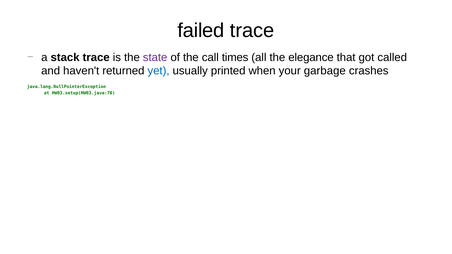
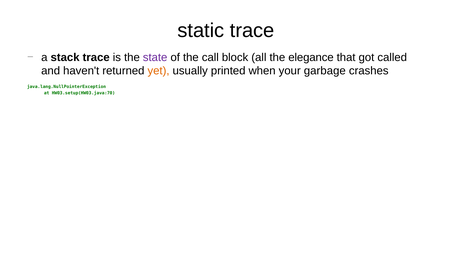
failed: failed -> static (201, 30)
times: times -> block (235, 57)
yet colour: blue -> orange (159, 71)
